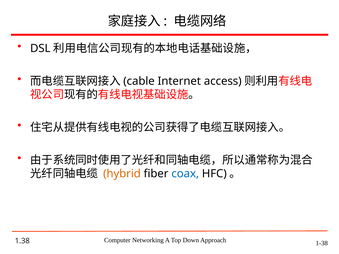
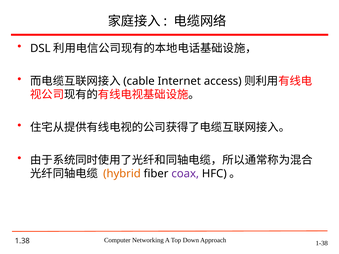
coax colour: blue -> purple (185, 174)
